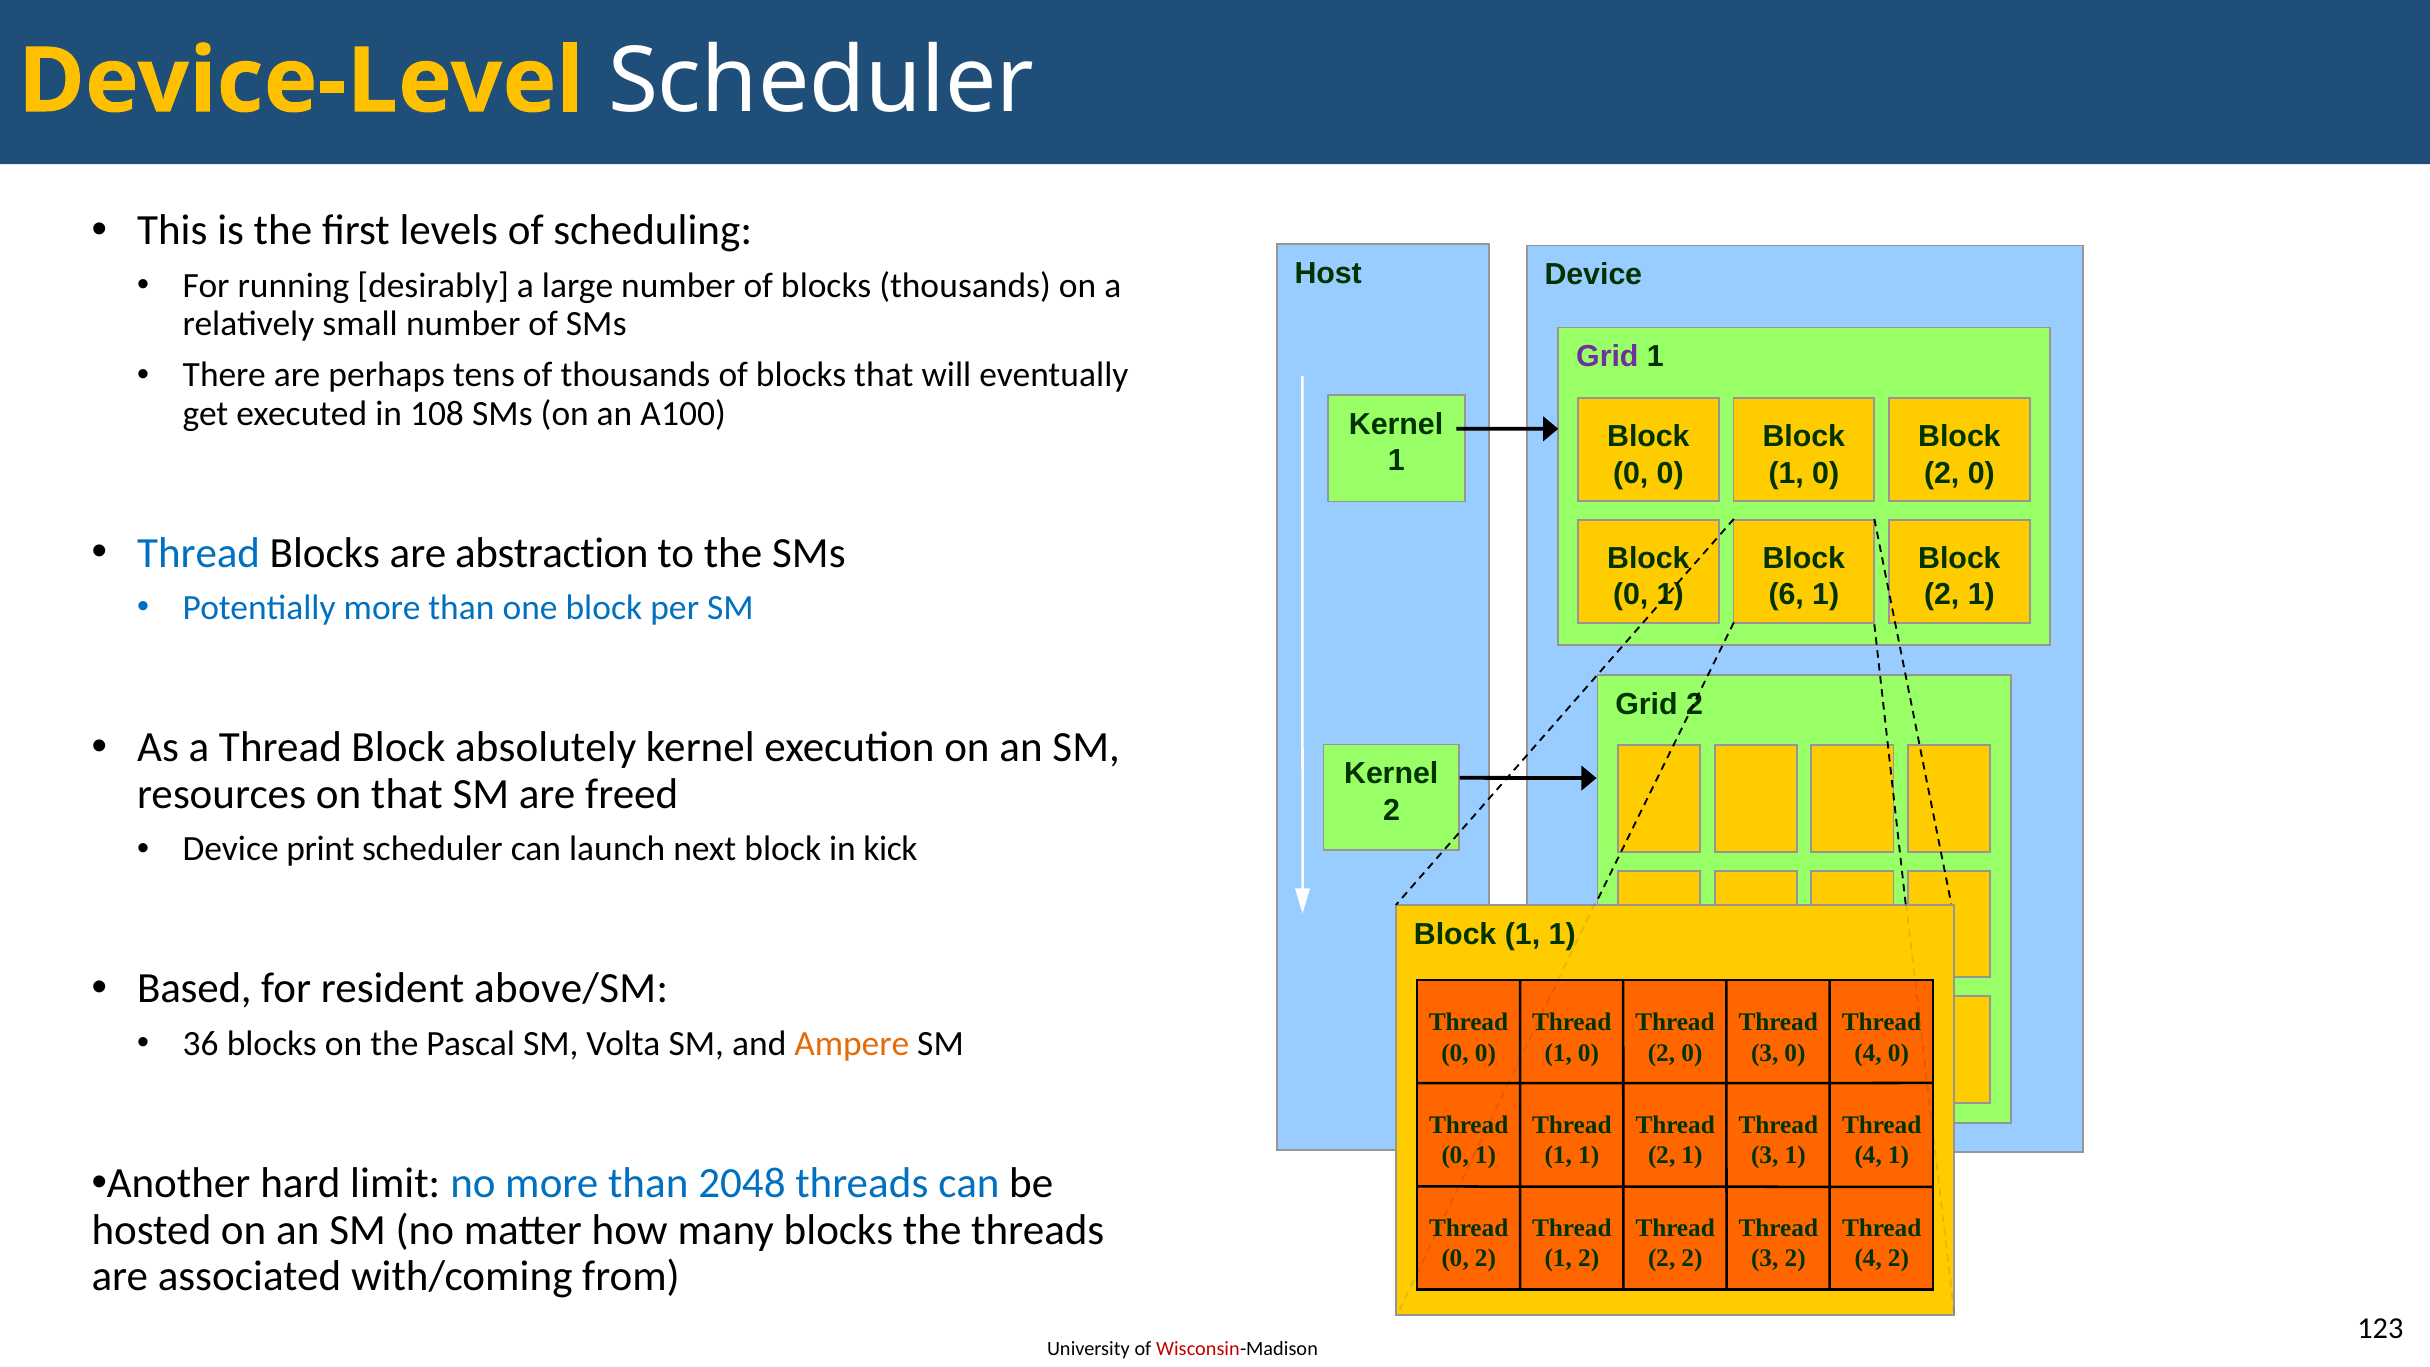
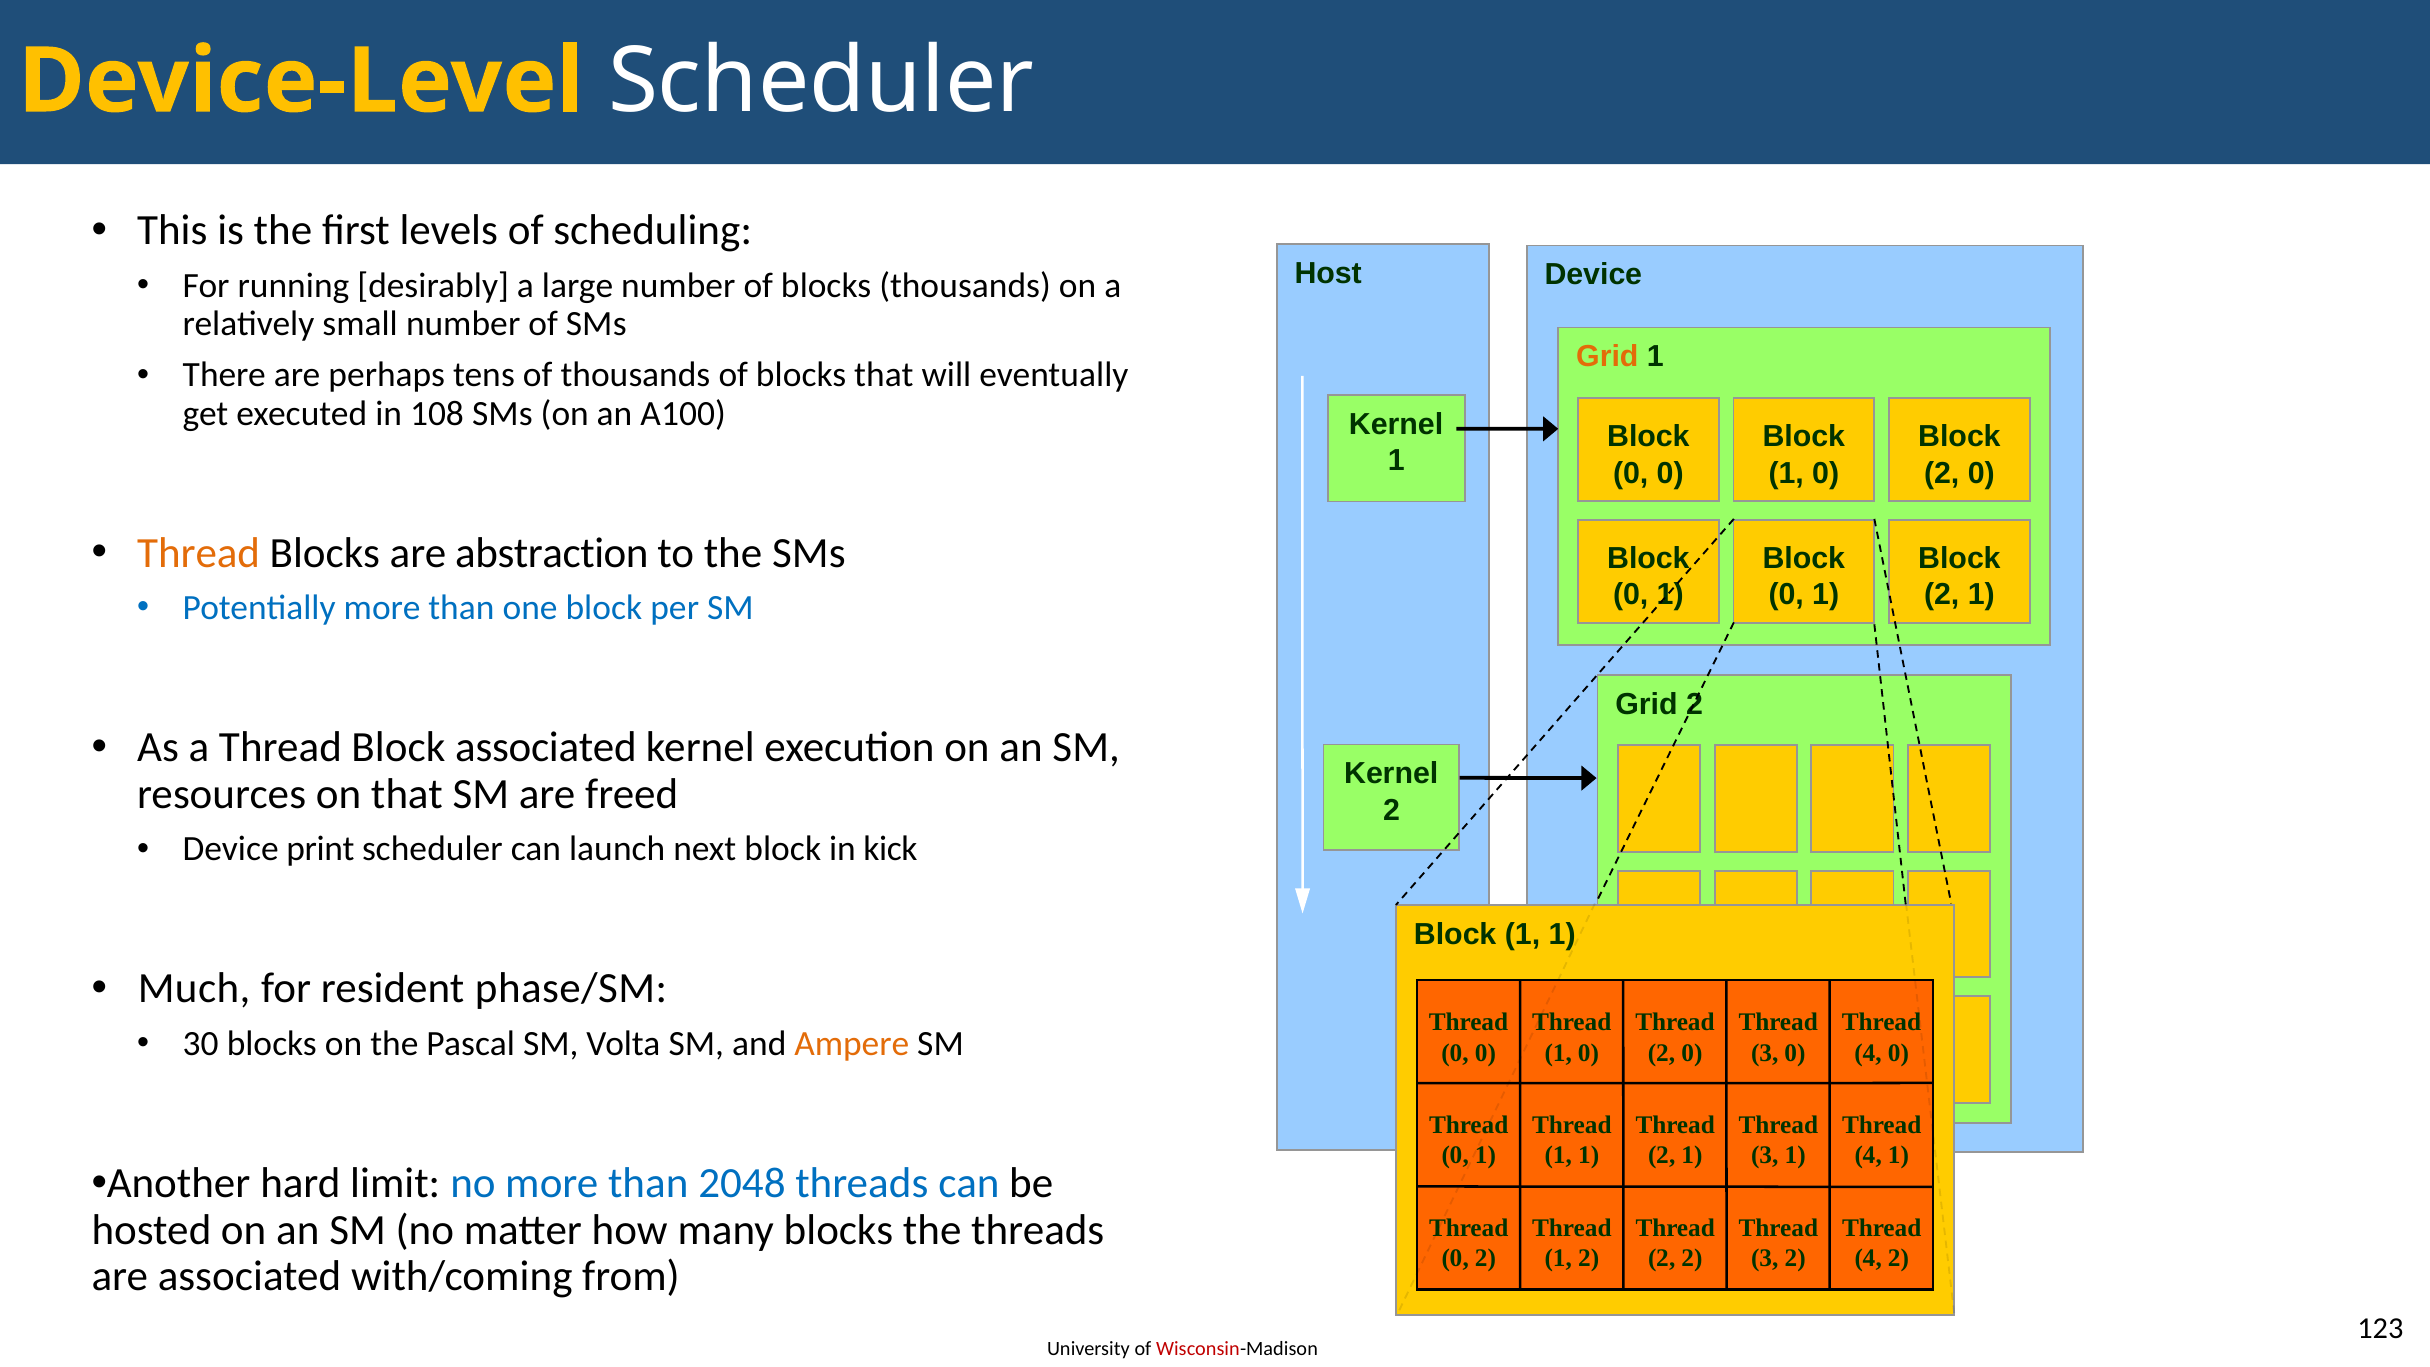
Grid colour: purple -> orange (1607, 357)
Thread colour: blue -> orange (199, 553)
6: 6 -> 0 (1786, 595)
Block absolutely: absolutely -> associated (546, 748)
Based: Based -> Much (194, 989)
above/SM: above/SM -> phase/SM (571, 989)
36: 36 -> 30 (201, 1044)
